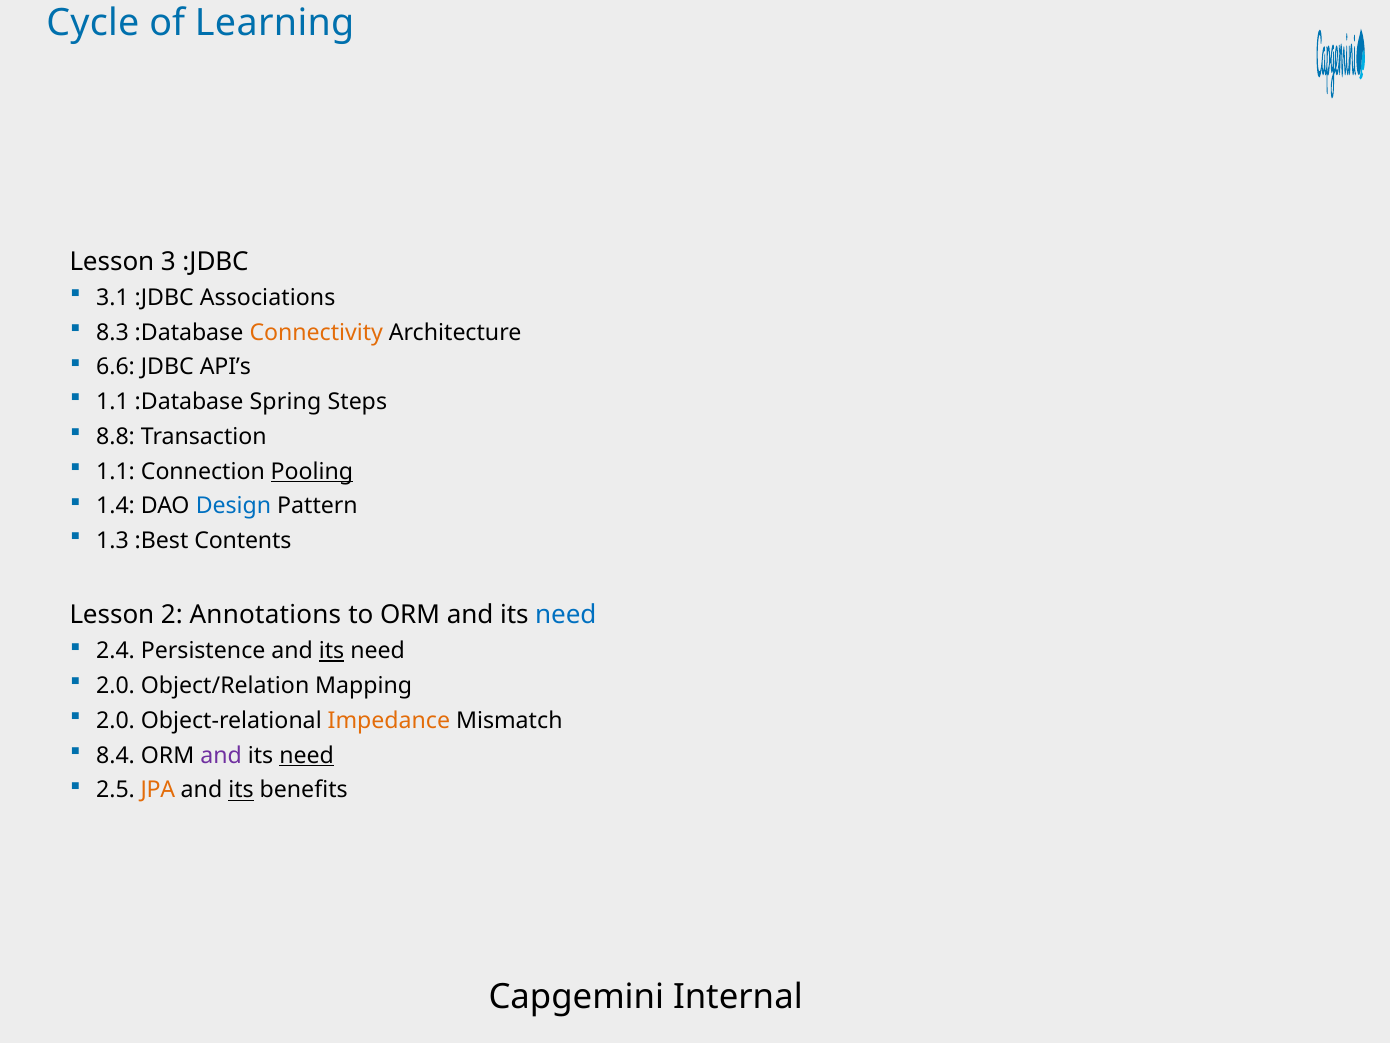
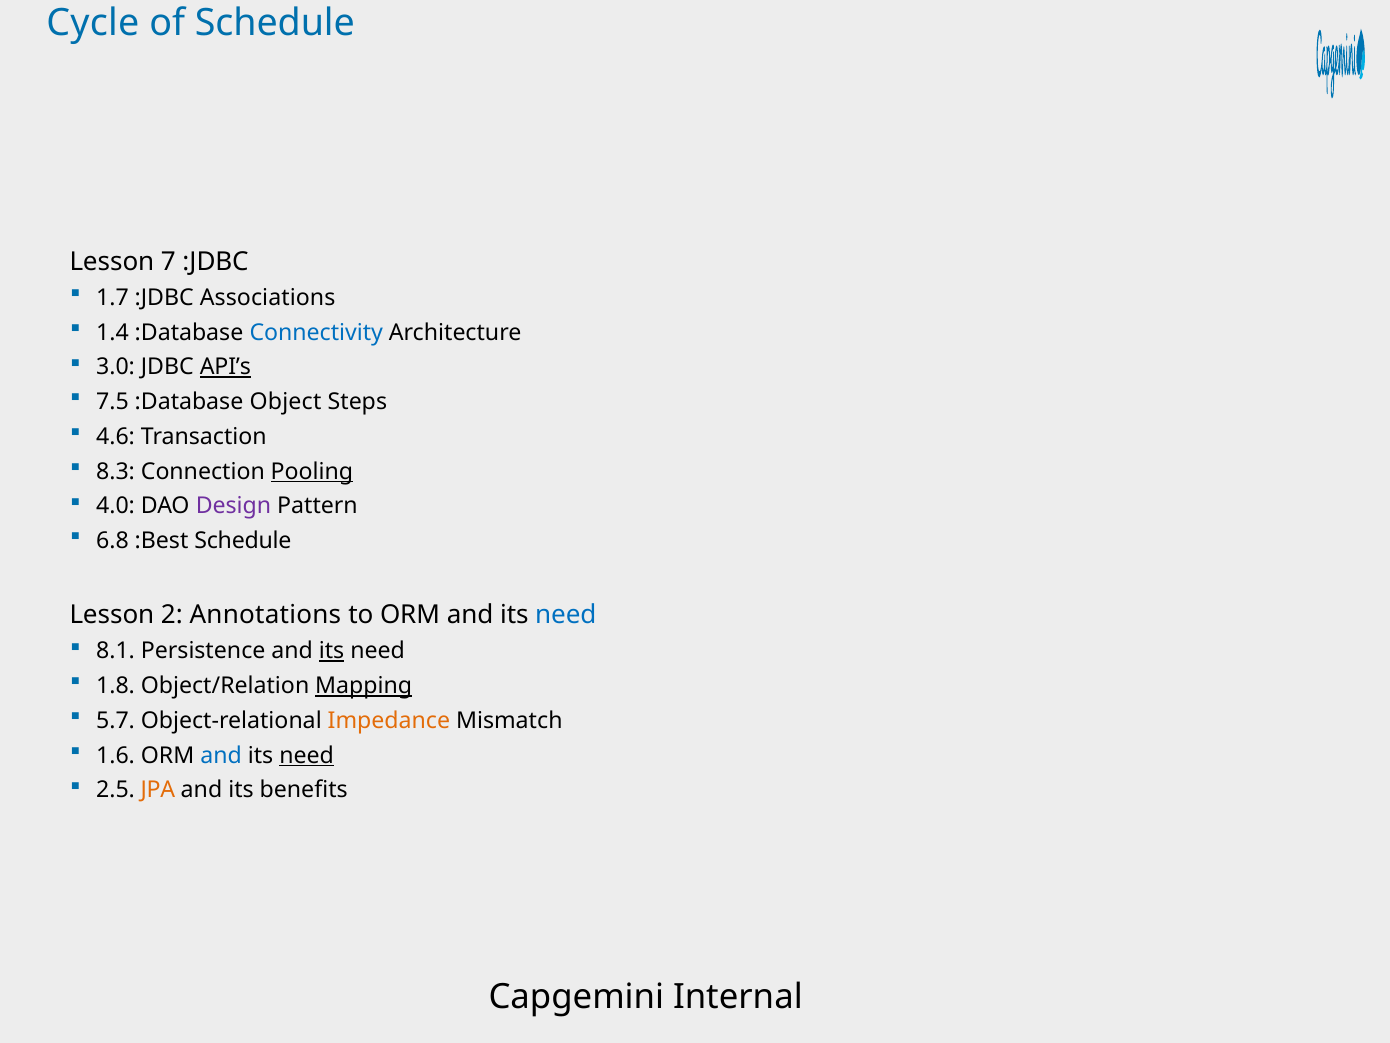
of Learning: Learning -> Schedule (275, 23)
3: 3 -> 7 (168, 261)
3.1: 3.1 -> 1.7 (112, 298)
8.3: 8.3 -> 1.4 (112, 332)
Connectivity colour: orange -> blue (316, 332)
6.6: 6.6 -> 3.0 (116, 367)
API’s underline: none -> present (225, 367)
1.1: 1.1 -> 7.5 (112, 402)
Spring: Spring -> Object (285, 402)
8.8: 8.8 -> 4.6 (116, 437)
1.1: 1.1 -> 8.3 (116, 471)
1.4: 1.4 -> 4.0 (116, 506)
Design colour: blue -> purple (233, 506)
1.3: 1.3 -> 6.8 (112, 541)
:Best Contents: Contents -> Schedule (243, 541)
2.4: 2.4 -> 8.1 (116, 651)
2.0: 2.0 -> 1.8 (116, 686)
Mapping underline: none -> present (364, 686)
2.0: 2.0 -> 5.7 (116, 720)
8.4: 8.4 -> 1.6 (116, 755)
and colour: purple -> blue (221, 755)
its underline: present -> none (241, 790)
